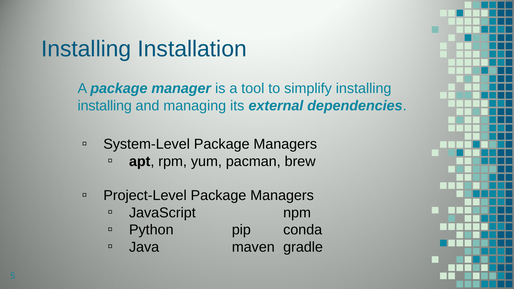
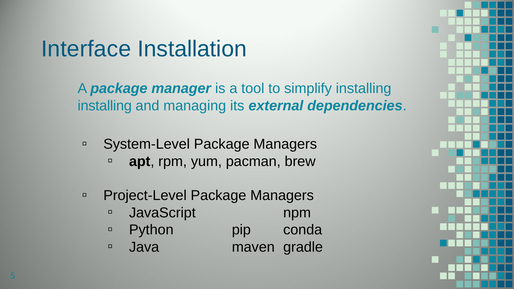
Installing: Installing -> Interface (86, 49)
